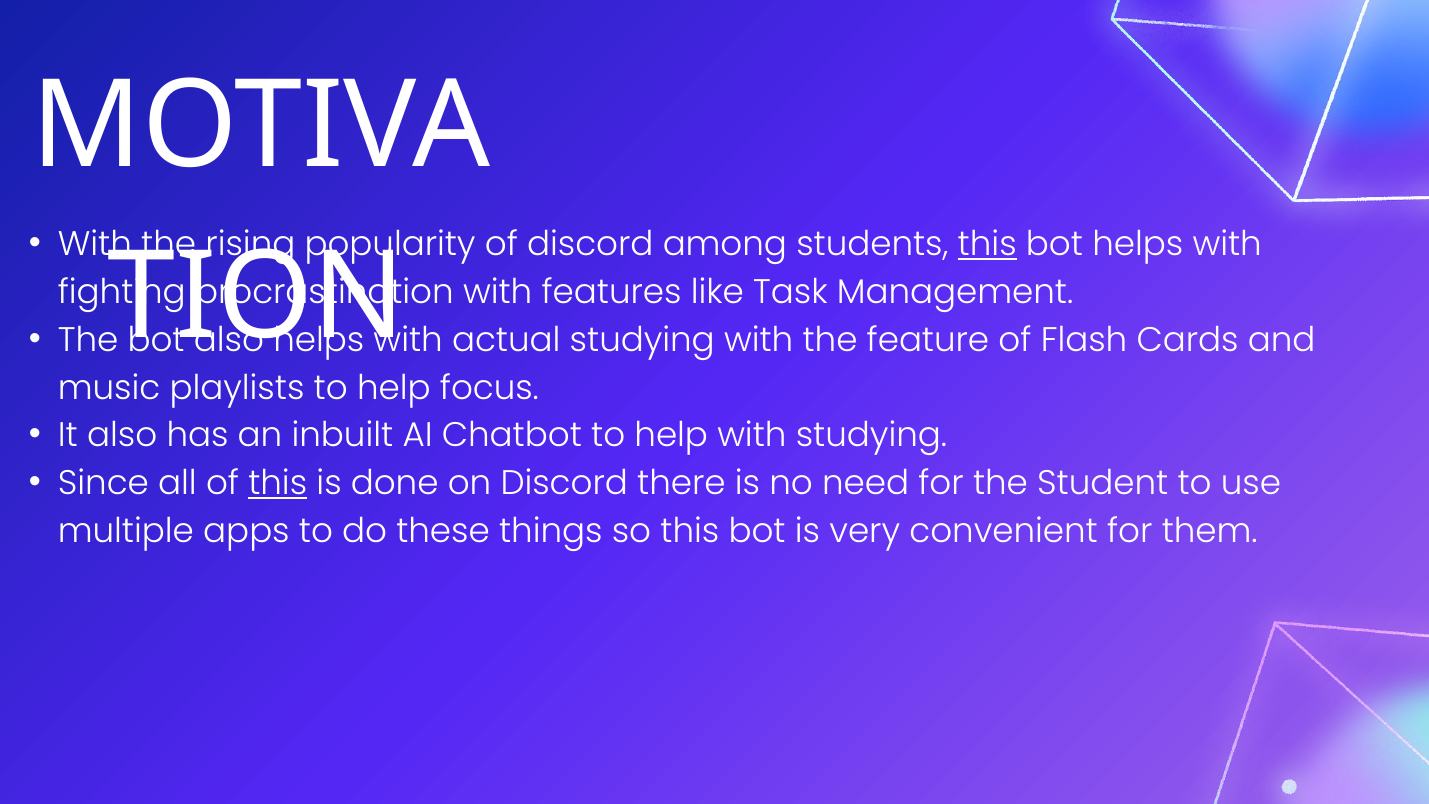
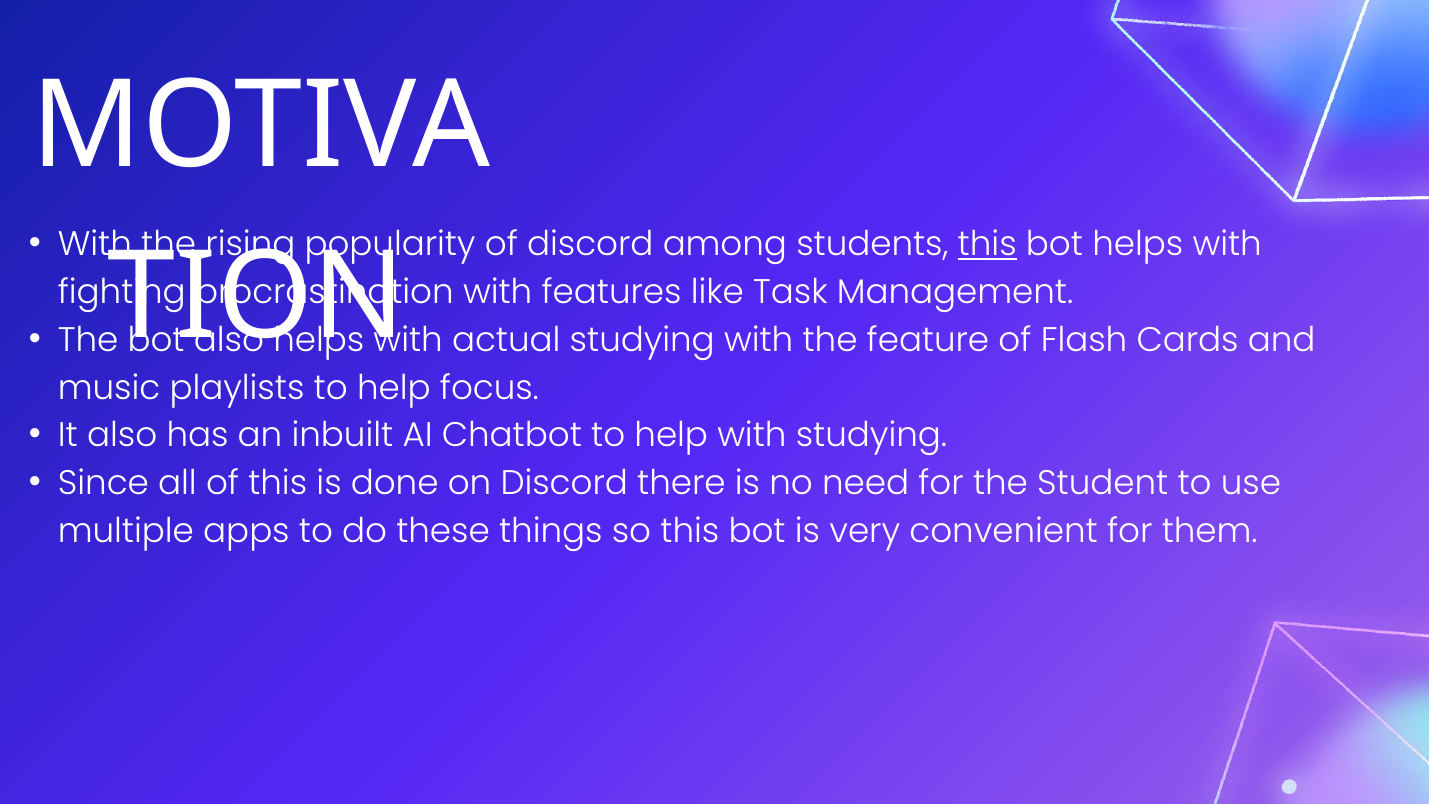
this underline: present -> none (278, 483)
